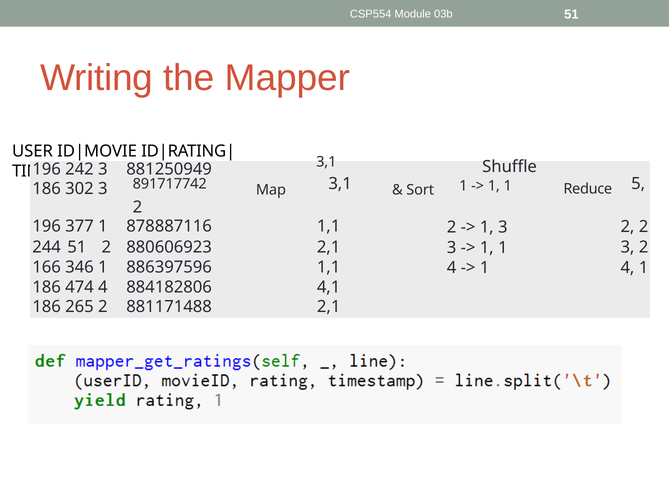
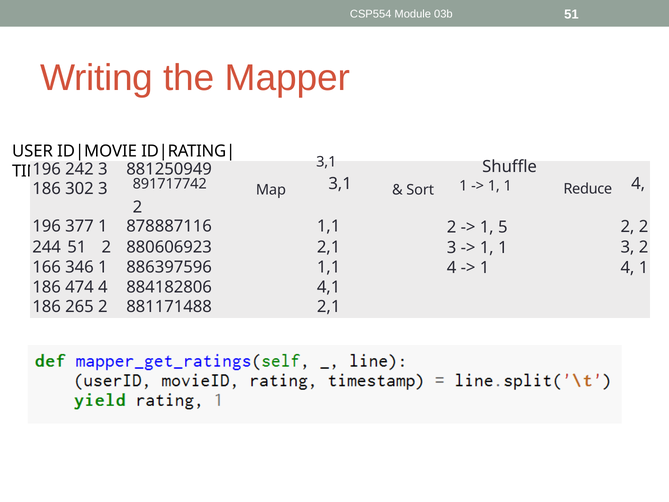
Reduce 5: 5 -> 4 (638, 184)
3: 3 -> 5 (503, 227)
